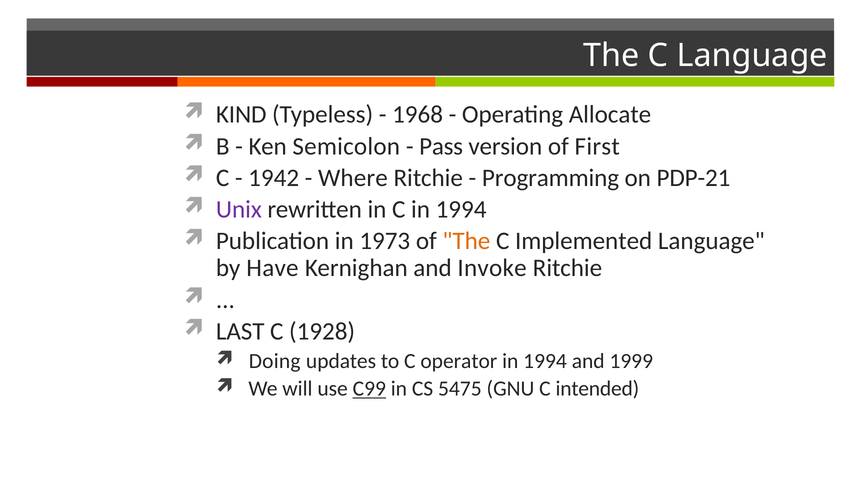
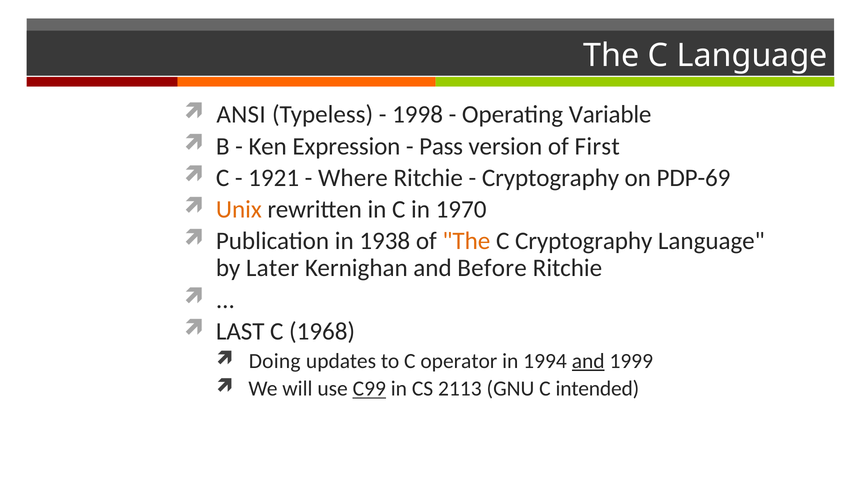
KIND: KIND -> ANSI (241, 114)
1968: 1968 -> 1998 (418, 114)
Allocate: Allocate -> Variable (610, 114)
Semicolon: Semicolon -> Expression (346, 146)
1942: 1942 -> 1921 (274, 178)
Programming: Programming -> Cryptography (551, 178)
PDP-21: PDP-21 -> PDP-69 (693, 178)
Unix colour: purple -> orange (239, 209)
C in 1994: 1994 -> 1970 (461, 209)
1973: 1973 -> 1938 (385, 241)
C Implemented: Implemented -> Cryptography (584, 241)
Have: Have -> Later (272, 268)
Invoke: Invoke -> Before (492, 268)
1928: 1928 -> 1968 (322, 331)
and underline: none -> present (588, 361)
5475: 5475 -> 2113 (460, 388)
